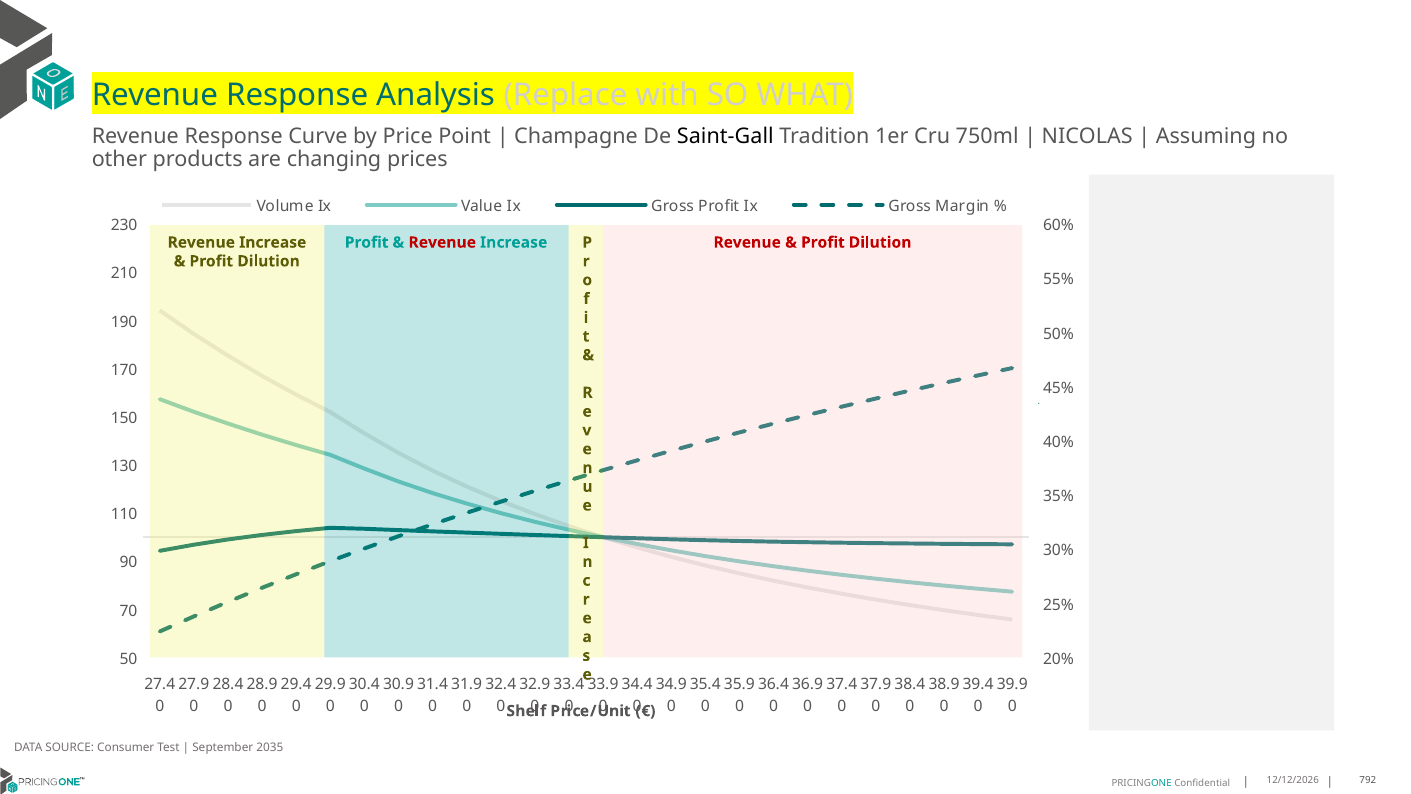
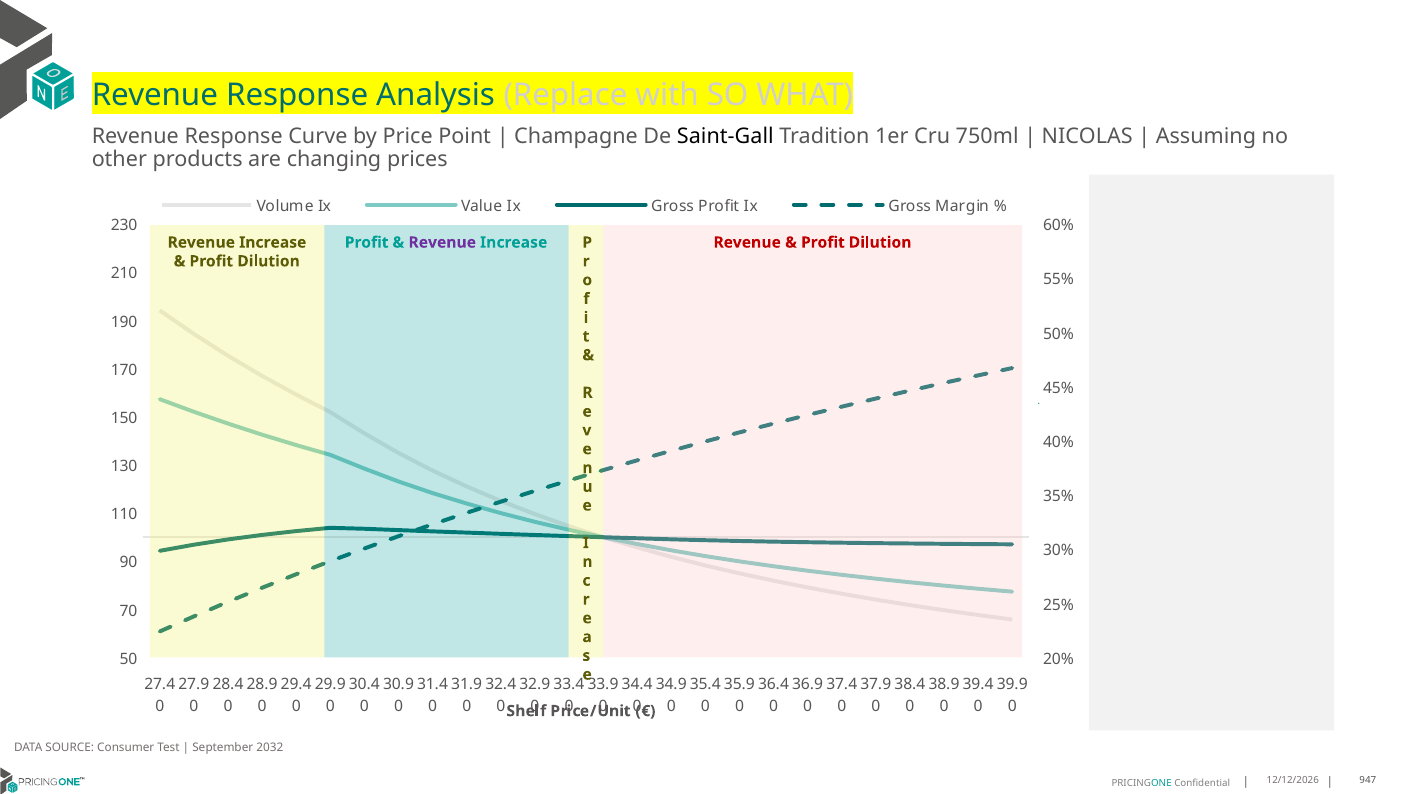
Revenue colour: red -> purple (442, 242)
2035: 2035 -> 2032 (270, 748)
792: 792 -> 947 (1368, 780)
